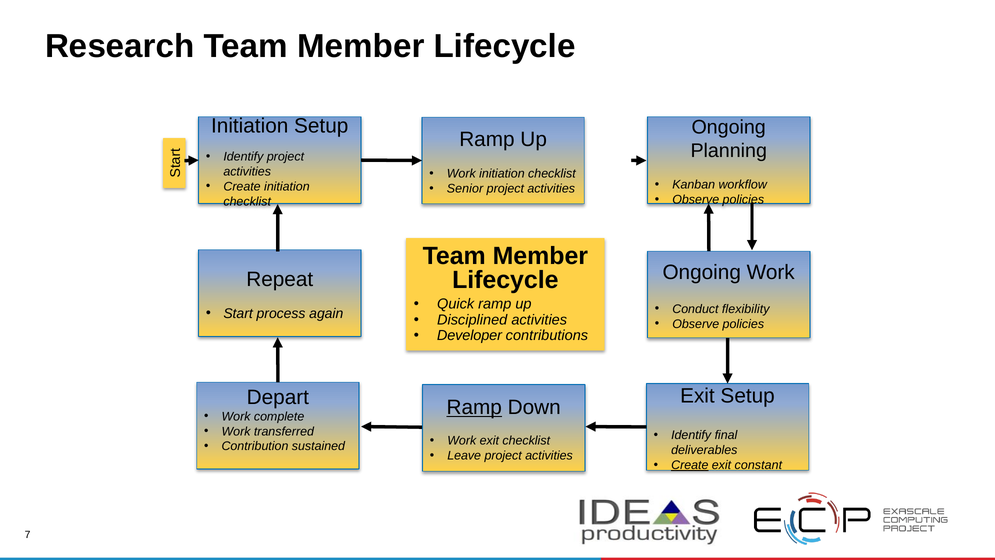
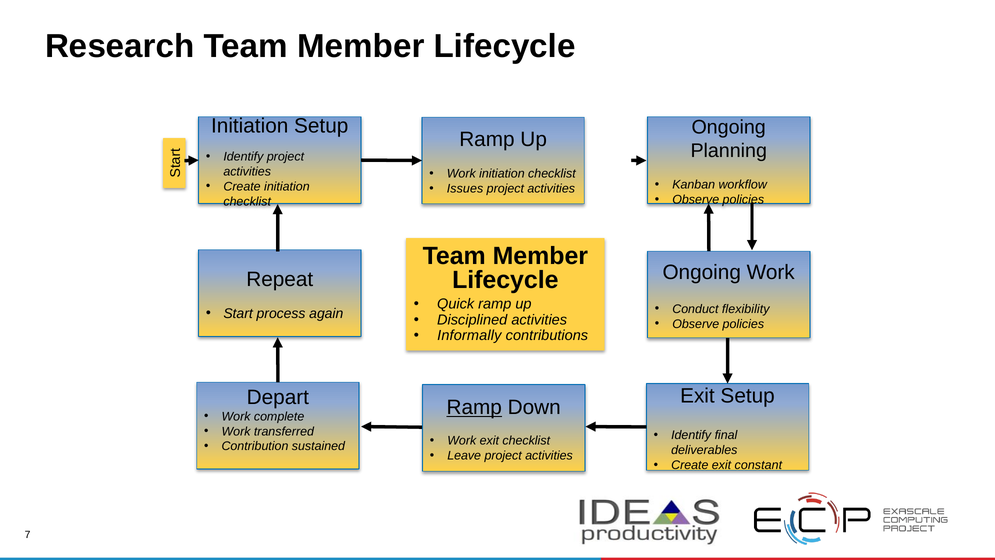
Senior: Senior -> Issues (465, 189)
Developer: Developer -> Informally (469, 335)
Create underline: present -> none (690, 465)
